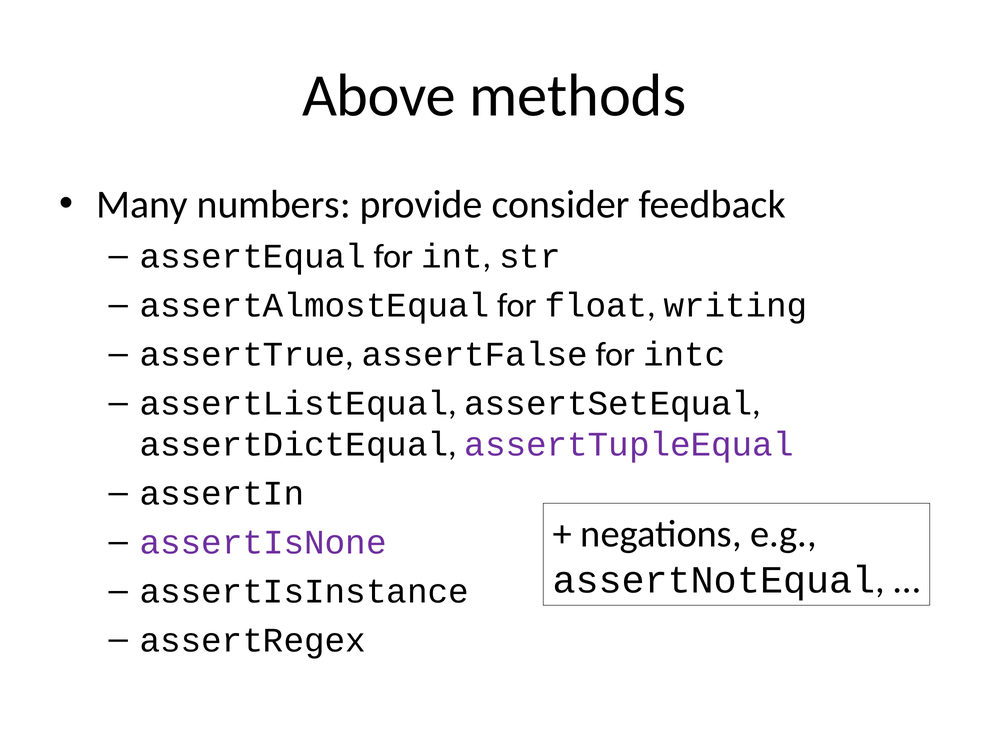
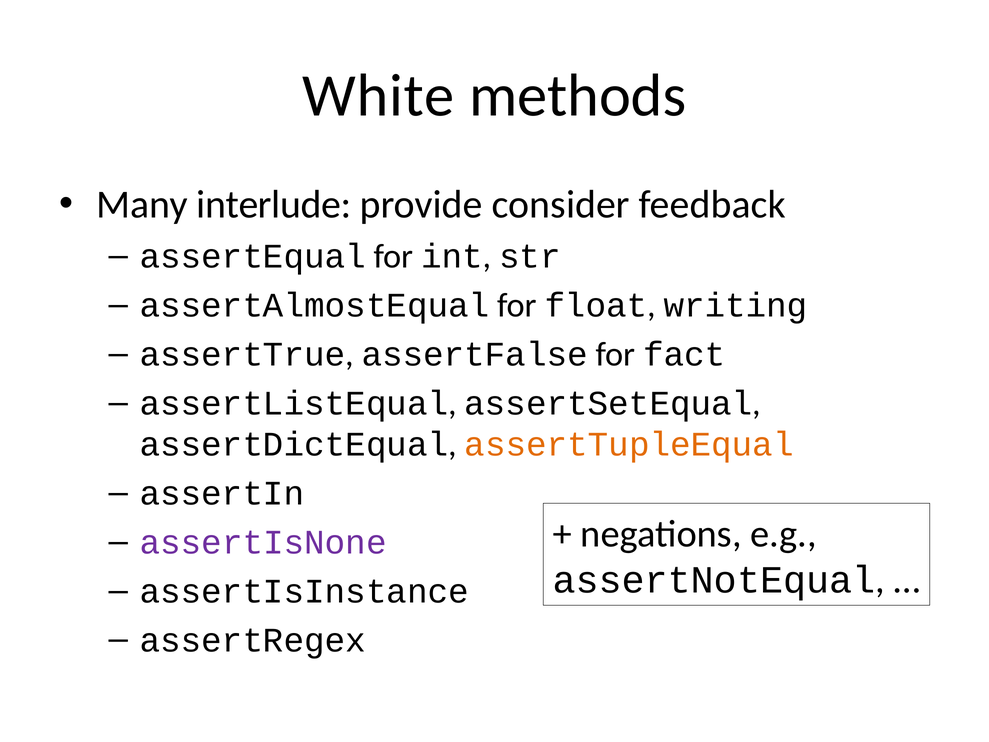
Above: Above -> White (378, 96)
numbers: numbers -> interlude (274, 205)
intc: intc -> fact (684, 354)
assertTupleEqual colour: purple -> orange (629, 444)
